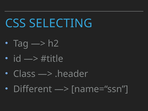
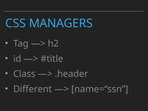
SELECTING: SELECTING -> MANAGERS (61, 23)
